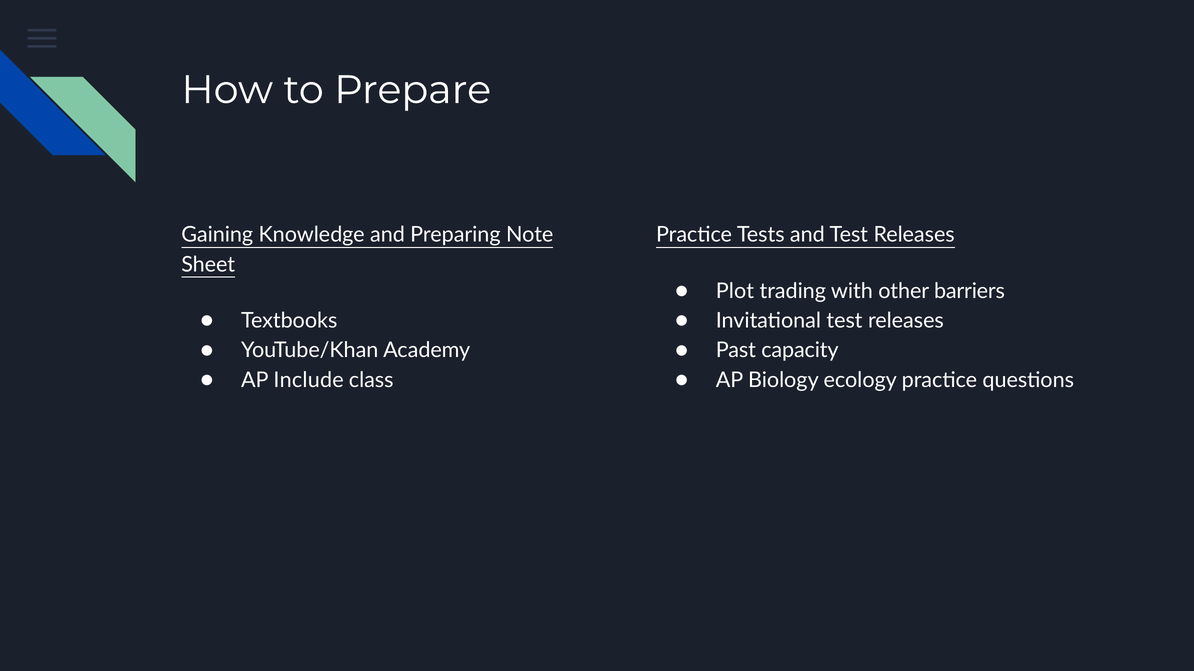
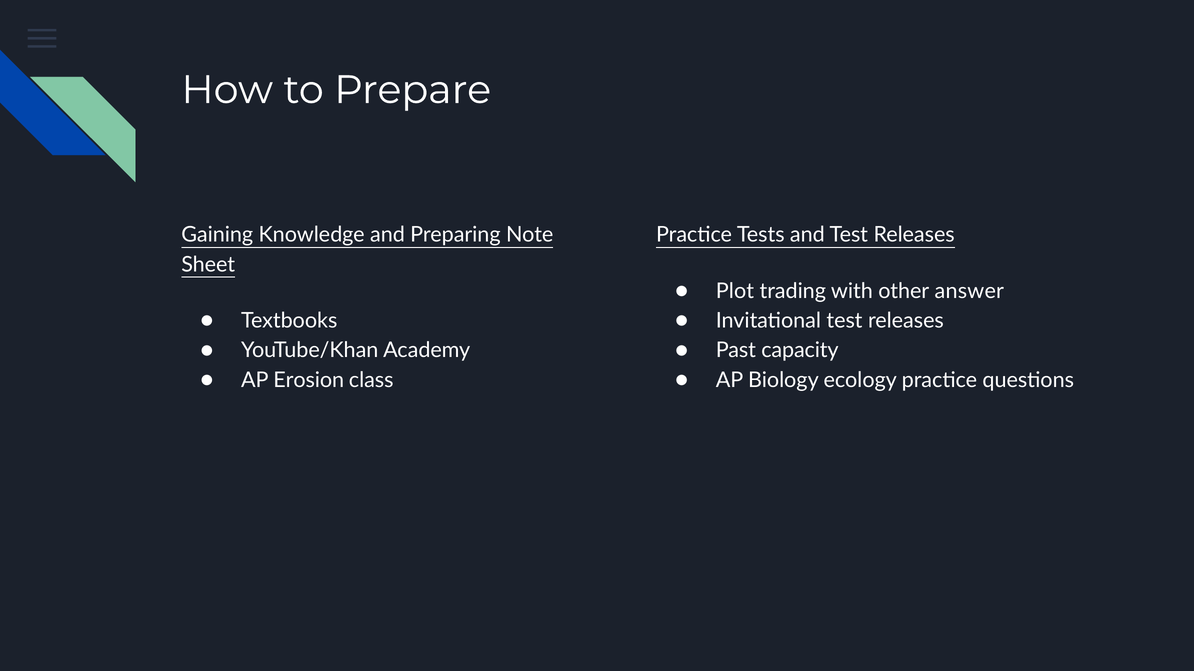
barriers: barriers -> answer (969, 291)
Include: Include -> Erosion (309, 380)
